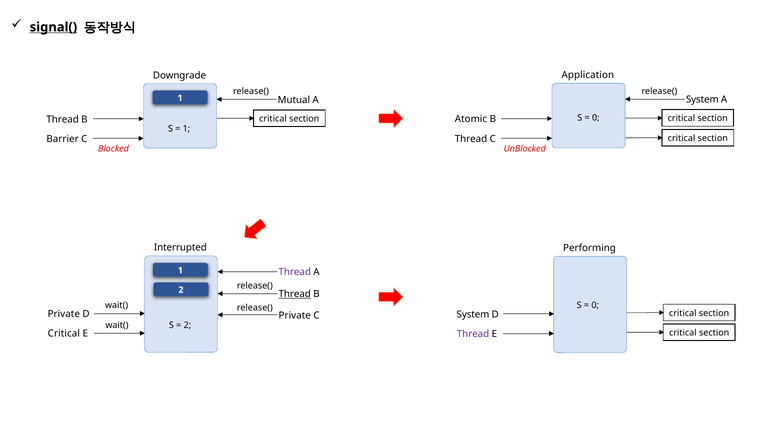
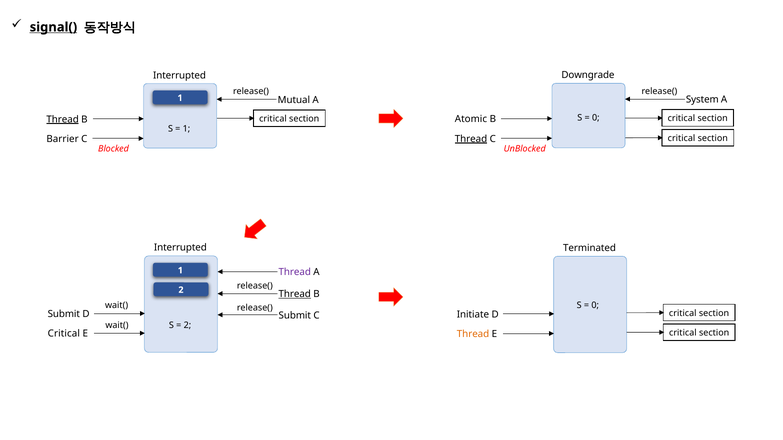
Application: Application -> Downgrade (588, 75)
Downgrade: Downgrade -> Interrupted (180, 75)
Thread underline: none -> present (63, 119)
Thread underline: none -> present (471, 139)
Performing: Performing -> Terminated (590, 248)
Private: Private -> Submit (64, 314)
System: System -> Initiate (473, 315)
Private: Private -> Submit (295, 316)
Thread colour: purple -> orange (473, 334)
